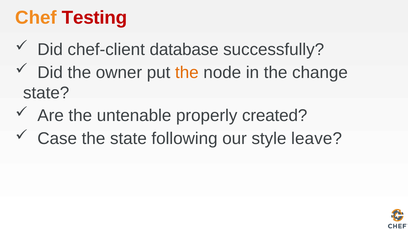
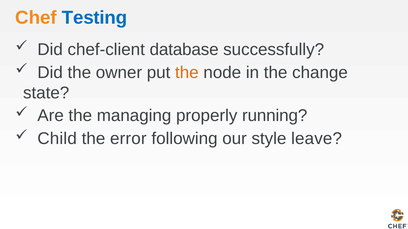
Testing colour: red -> blue (95, 18)
untenable: untenable -> managing (134, 116)
created: created -> running (275, 116)
Case: Case -> Child (57, 139)
the state: state -> error (128, 139)
